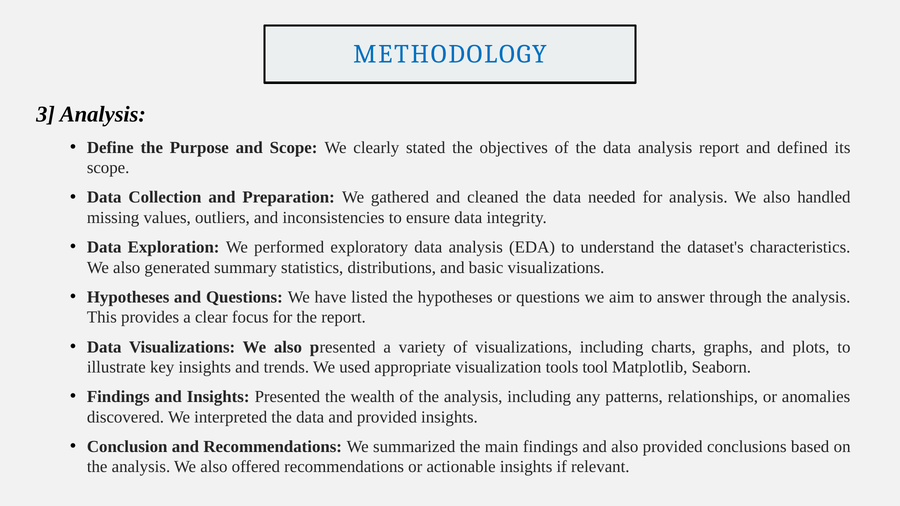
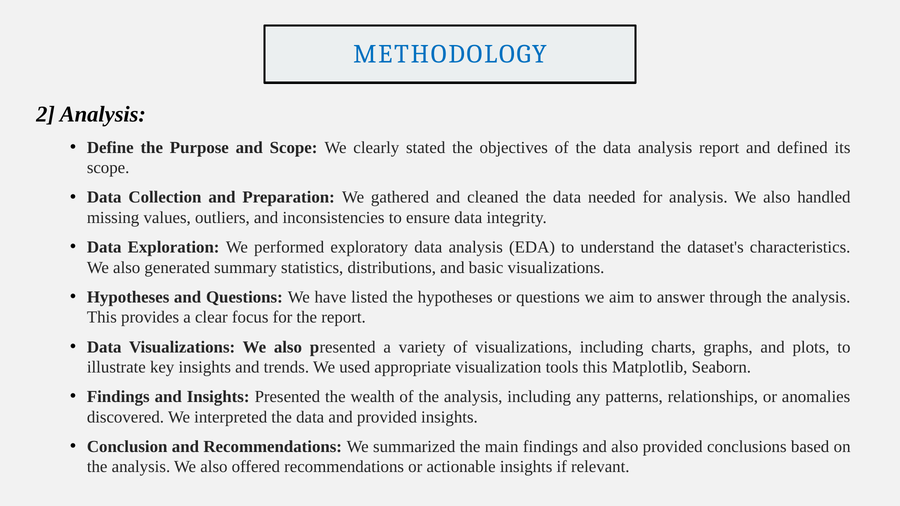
3: 3 -> 2 (46, 114)
tools tool: tool -> this (595, 367)
